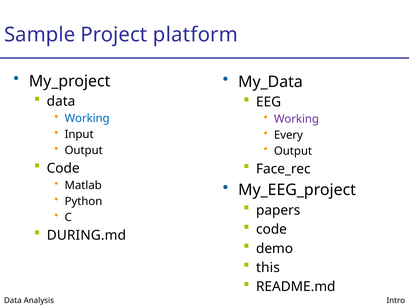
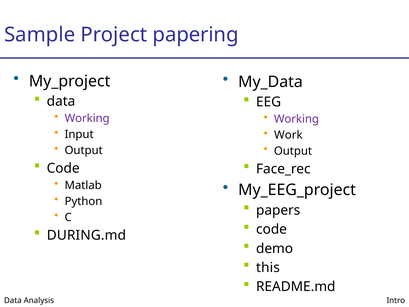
platform: platform -> papering (196, 35)
Working colour: blue -> purple (87, 118)
Every: Every -> Work (288, 135)
